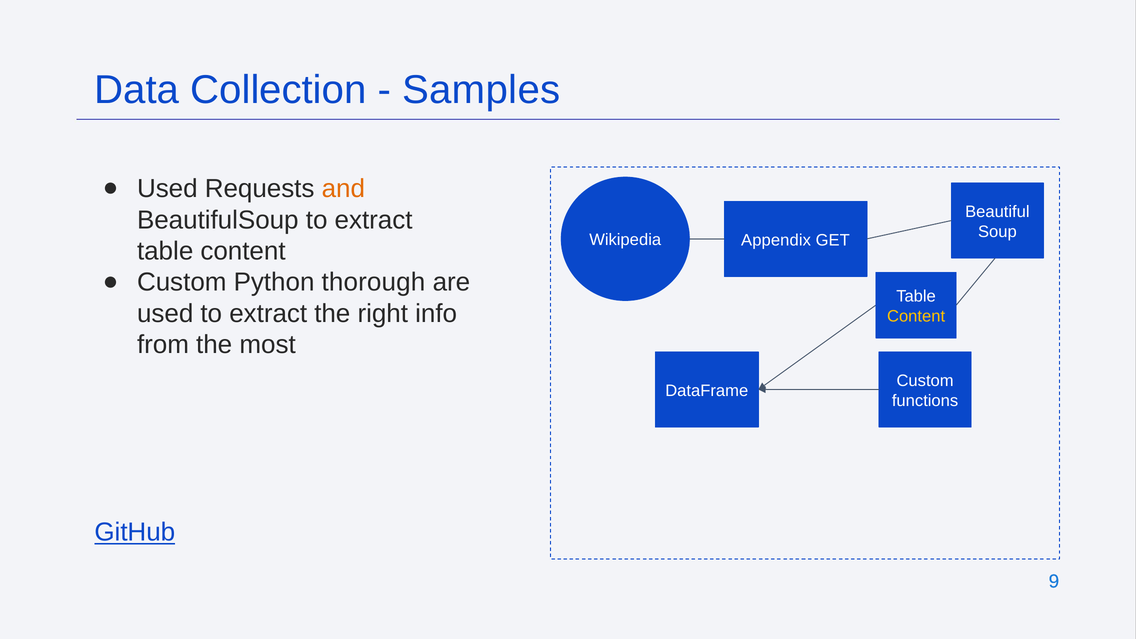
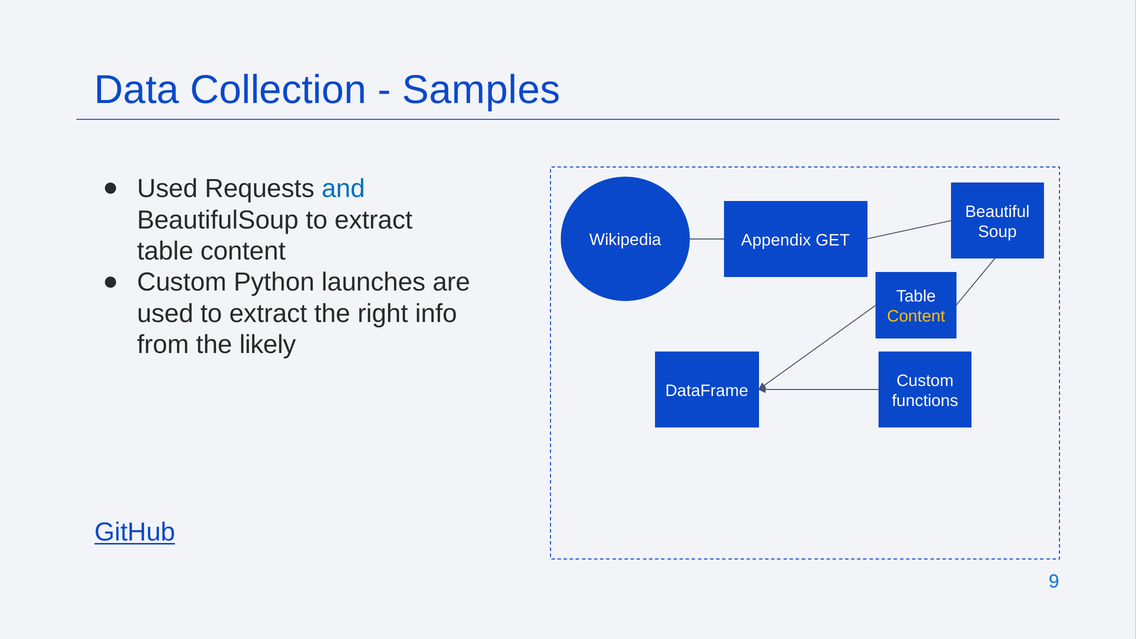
and colour: orange -> blue (343, 189)
thorough: thorough -> launches (374, 282)
most: most -> likely (268, 345)
